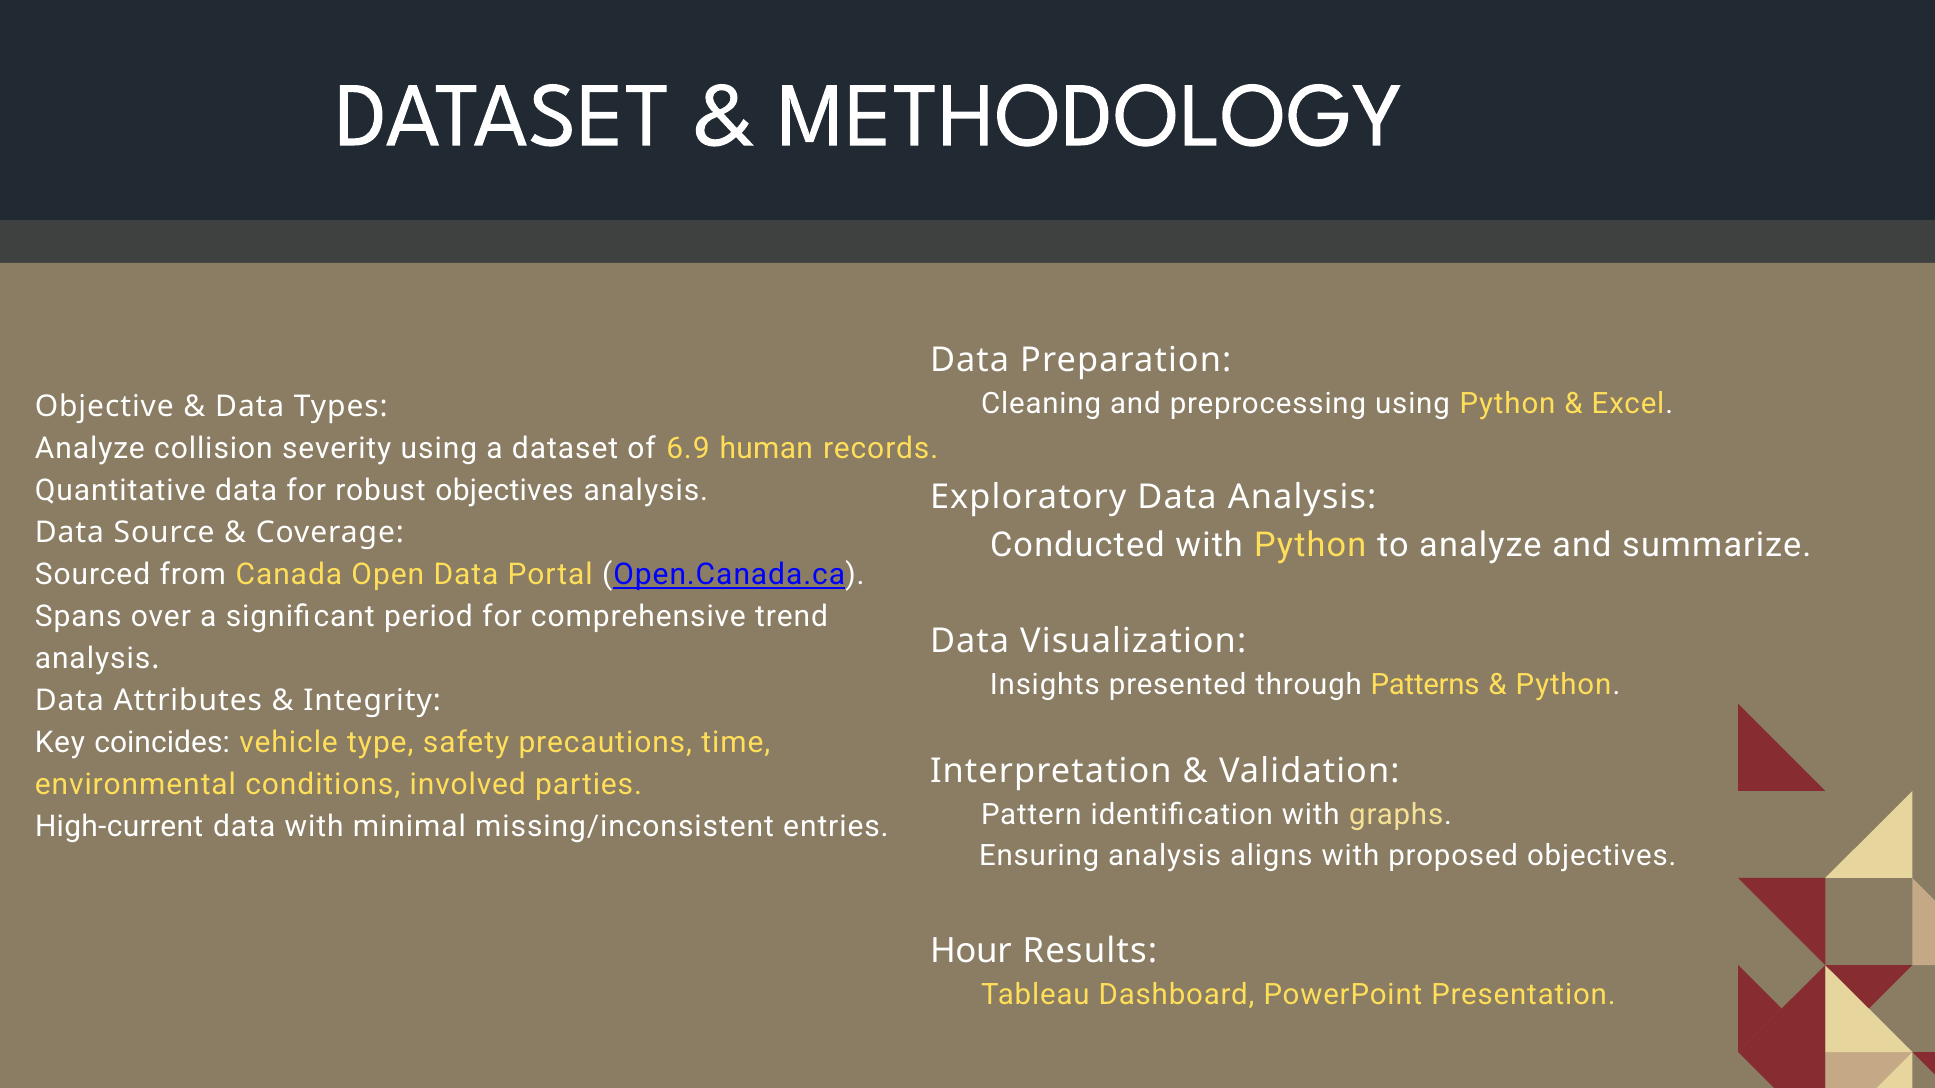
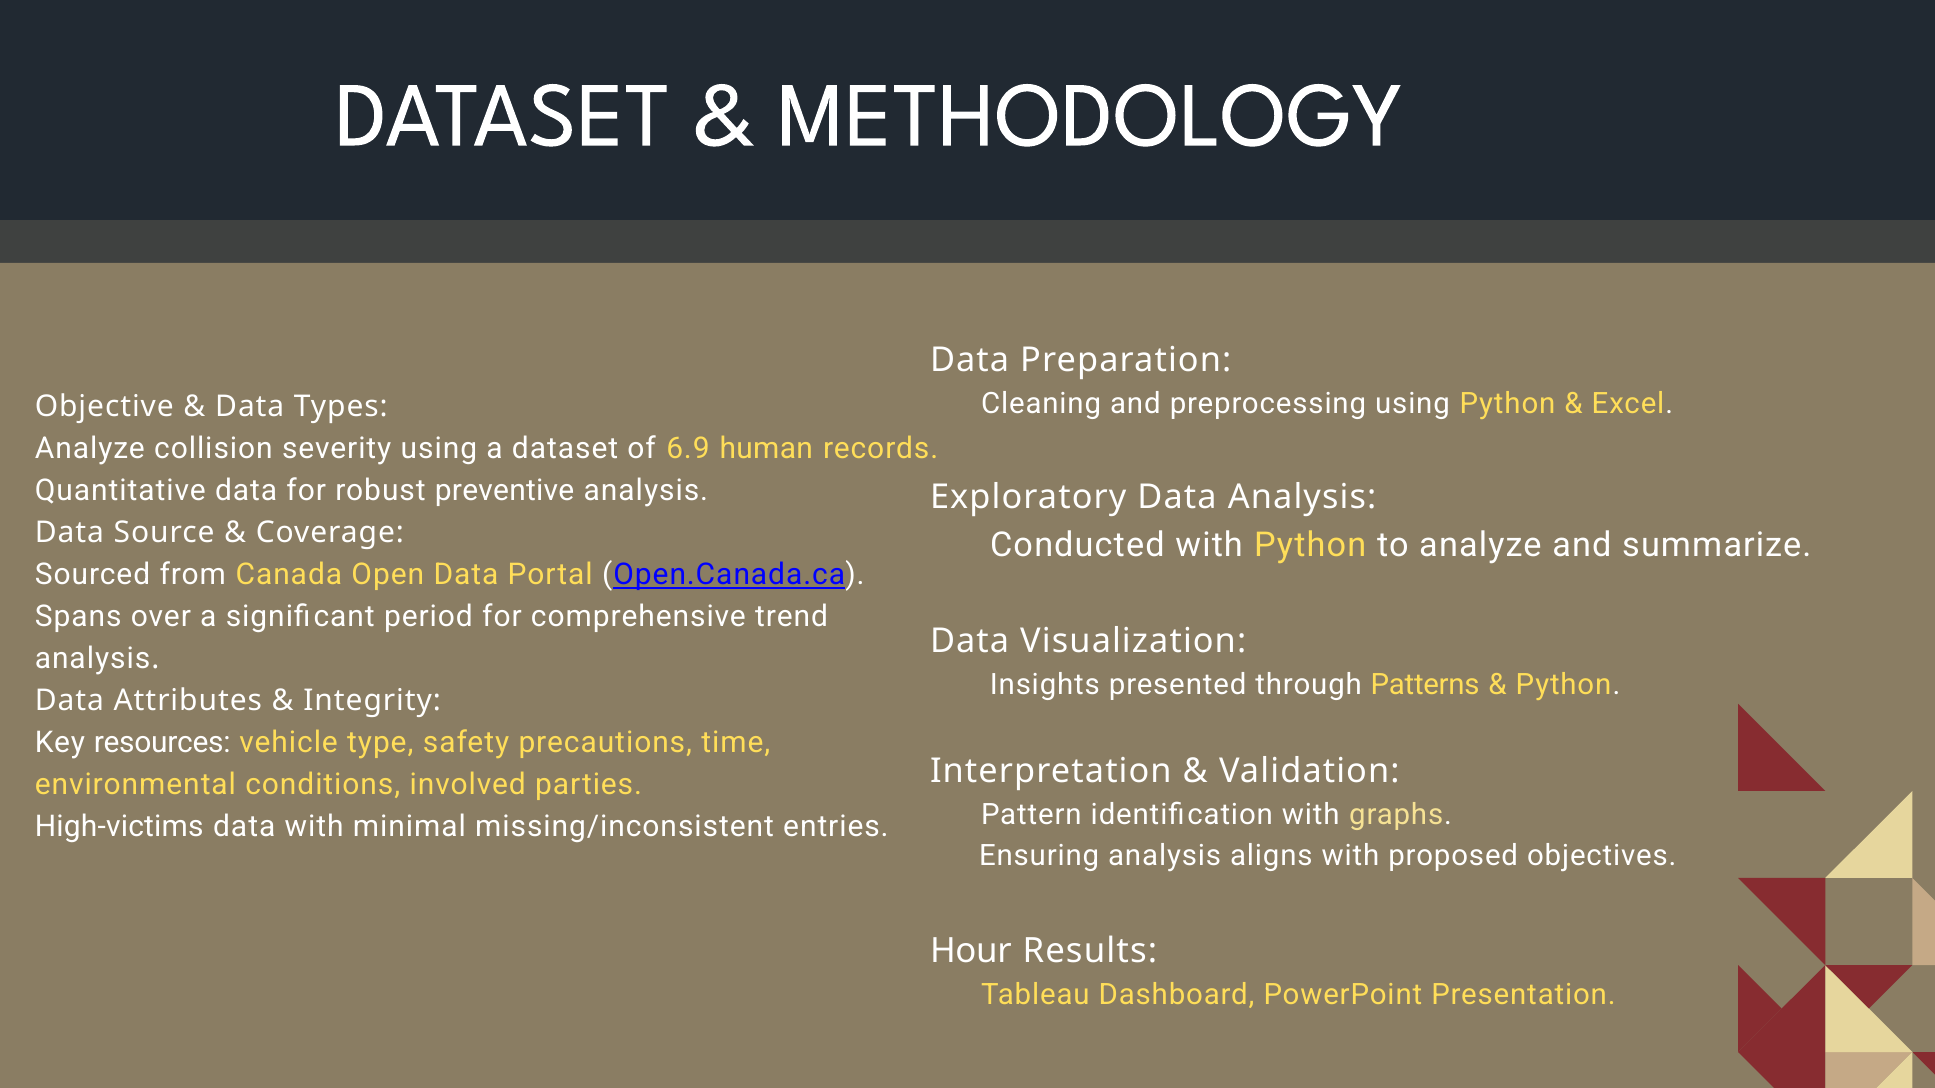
robust objectives: objectives -> preventive (505, 491)
coincides: coincides -> resources (162, 743)
High-current: High-current -> High-victims (119, 827)
